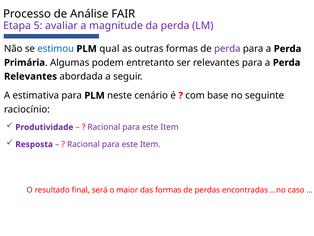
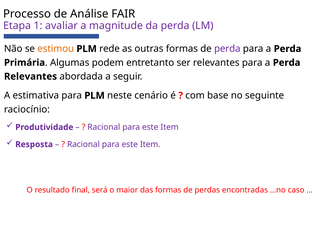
5: 5 -> 1 (38, 26)
estimou colour: blue -> orange (56, 49)
qual: qual -> rede (109, 49)
